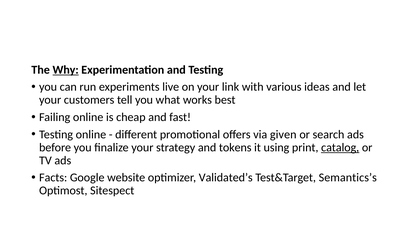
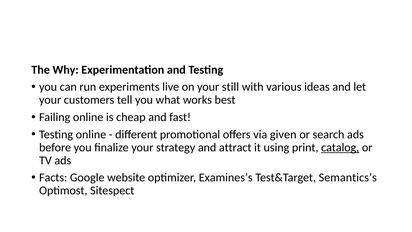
Why underline: present -> none (66, 70)
link: link -> still (231, 87)
tokens: tokens -> attract (235, 147)
Validated’s: Validated’s -> Examines’s (226, 178)
